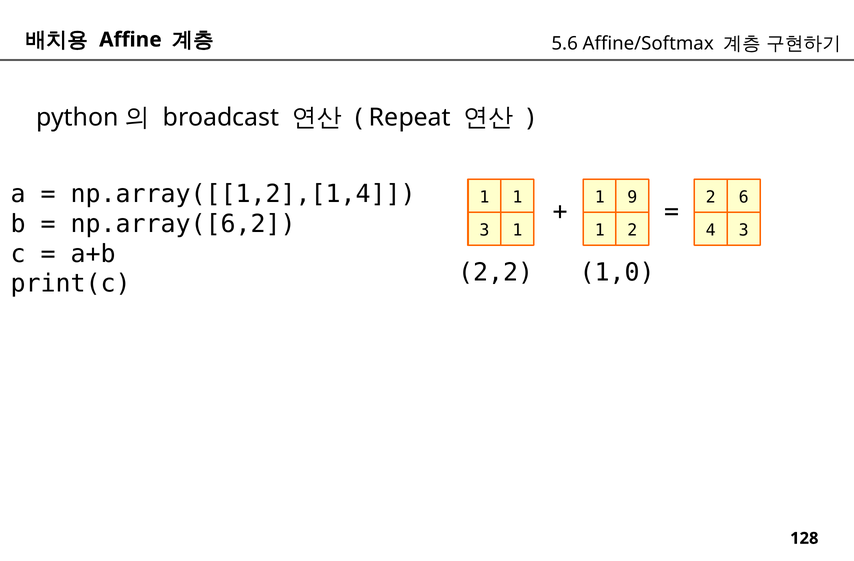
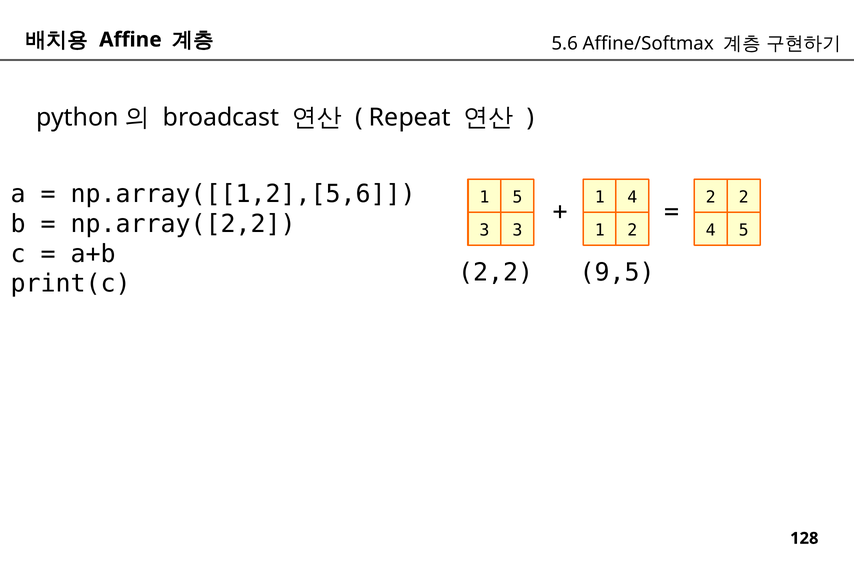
np.array([[1,2],[1,4: np.array([[1,2],[1,4 -> np.array([[1,2],[5,6 (243, 194)
1: 1 -> 5 (517, 197)
1 9: 9 -> 4 (632, 197)
6: 6 -> 2 (744, 197)
np.array([6,2: np.array([6,2 -> np.array([2,2 (183, 224)
3 1: 1 -> 3 (517, 230)
4 3: 3 -> 5 (744, 230)
1,0: 1,0 -> 9,5 (617, 272)
